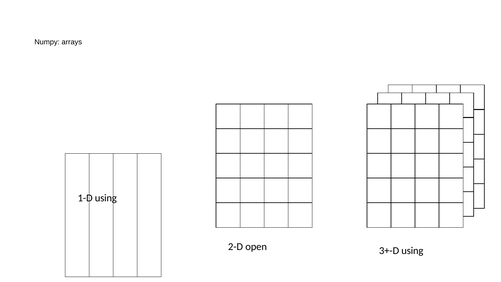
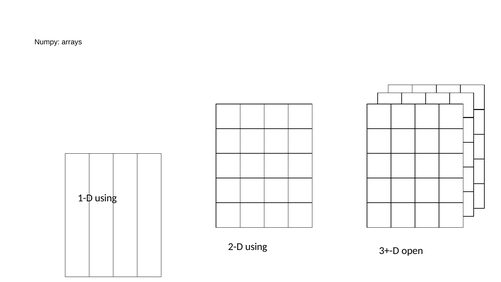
2-D open: open -> using (256, 247)
3+-D using: using -> open (412, 251)
